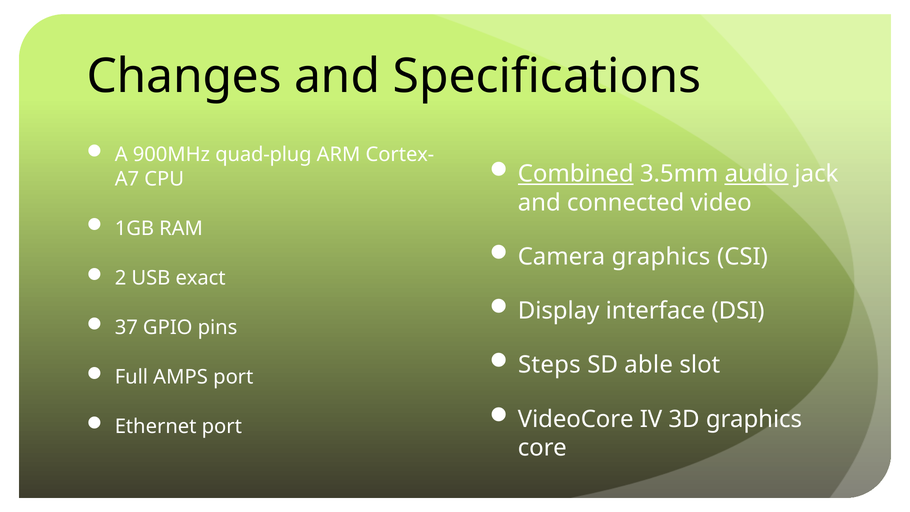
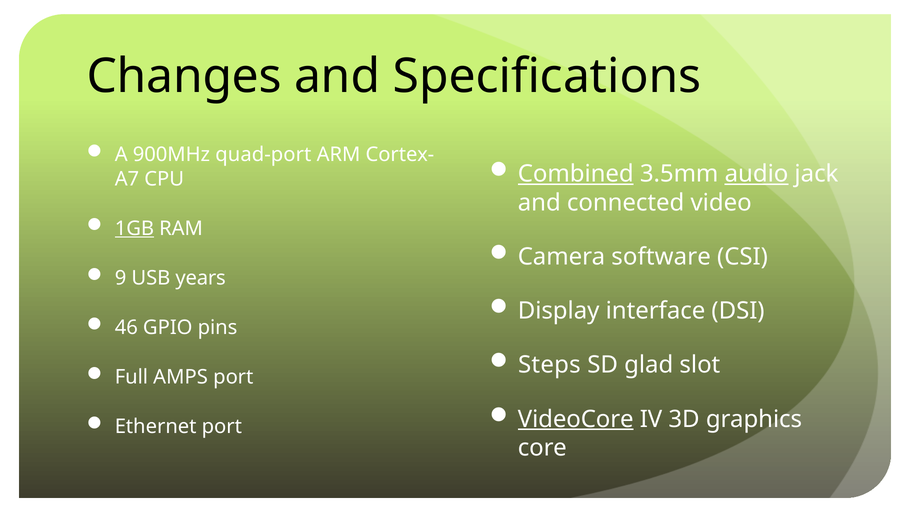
quad-plug: quad-plug -> quad-port (263, 155)
1GB underline: none -> present (134, 228)
Camera graphics: graphics -> software (661, 257)
2: 2 -> 9 (121, 278)
exact: exact -> years (201, 278)
37: 37 -> 46 (126, 327)
able: able -> glad (649, 365)
VideoCore underline: none -> present (576, 419)
